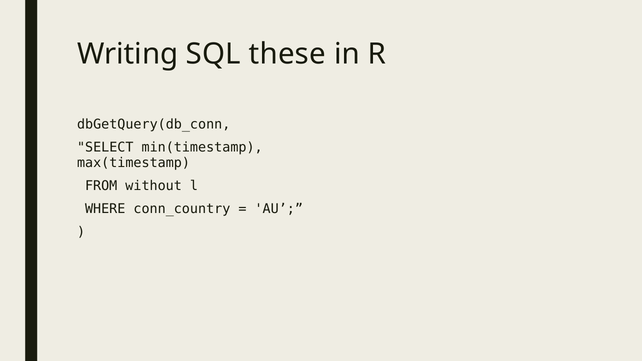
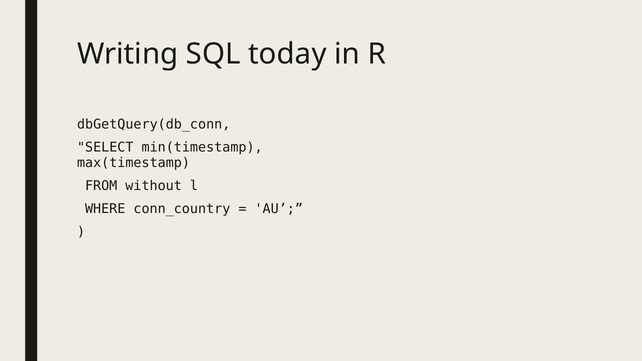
these: these -> today (287, 54)
